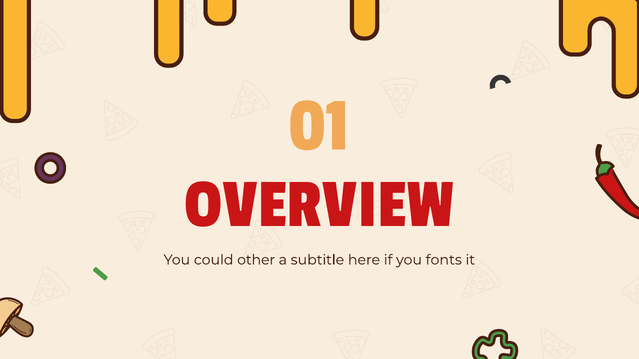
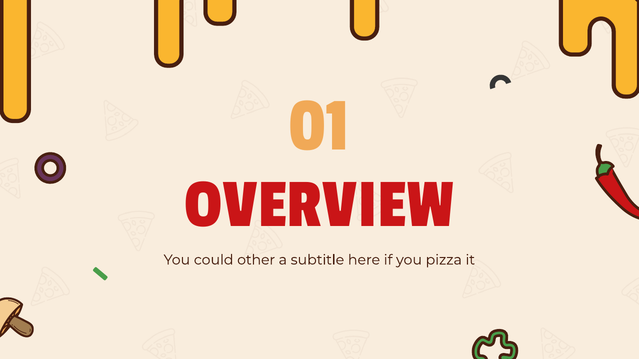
fonts: fonts -> pizza (444, 260)
